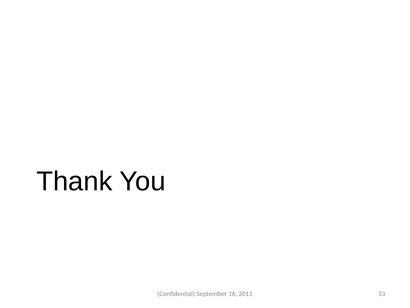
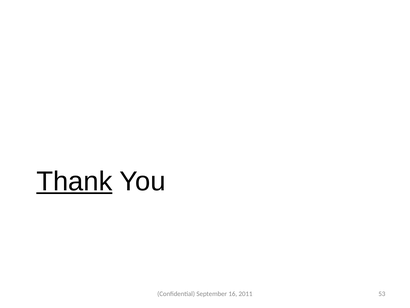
Thank underline: none -> present (74, 181)
